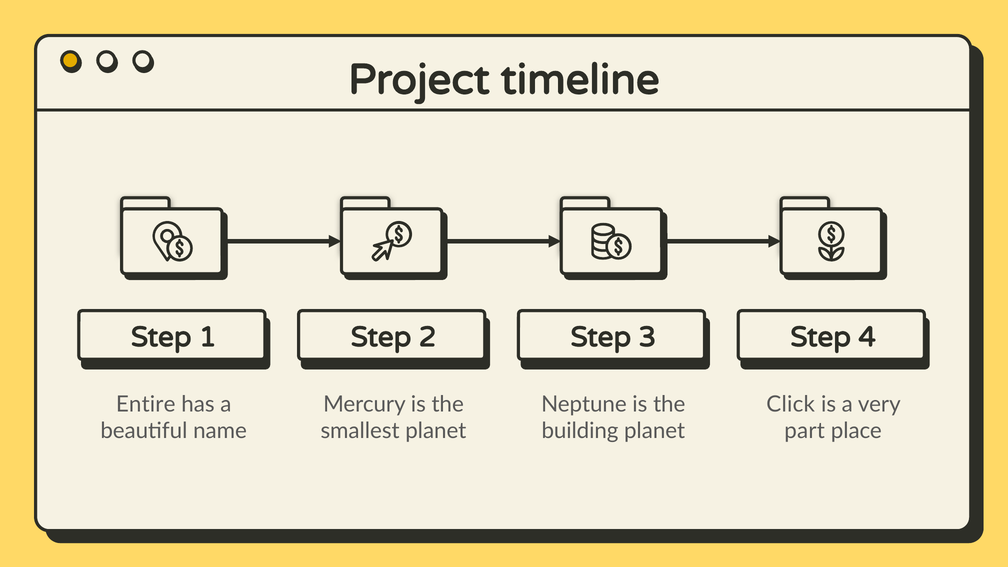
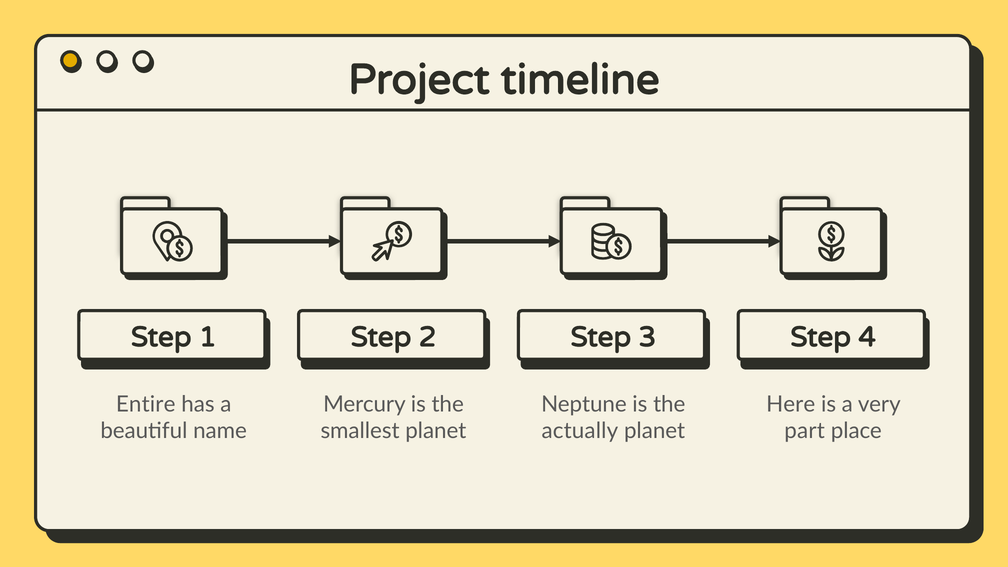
Click: Click -> Here (791, 404)
building: building -> actually (580, 431)
